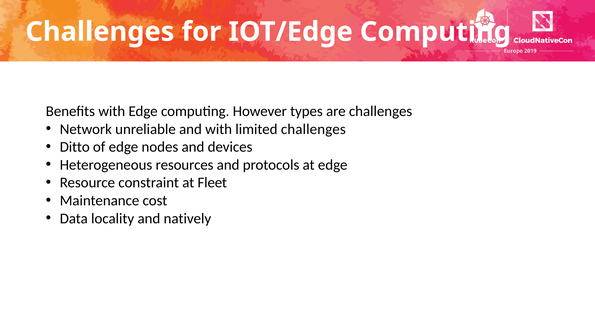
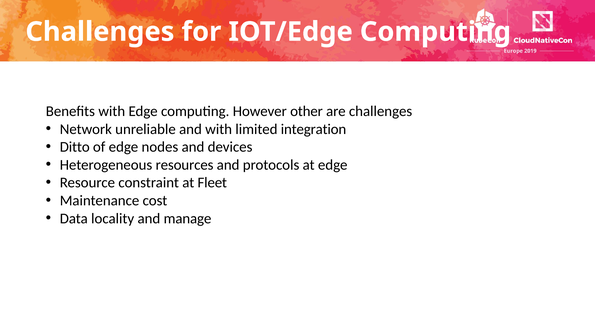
types: types -> other (307, 111)
limited challenges: challenges -> integration (314, 129)
natively: natively -> manage (187, 218)
